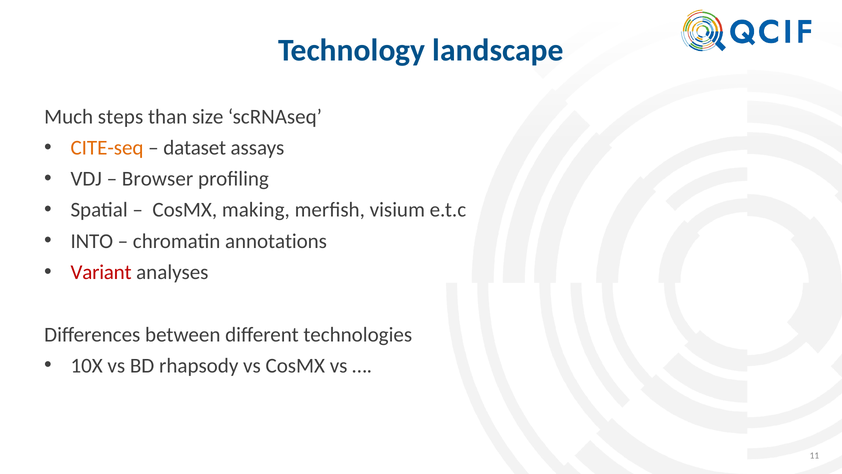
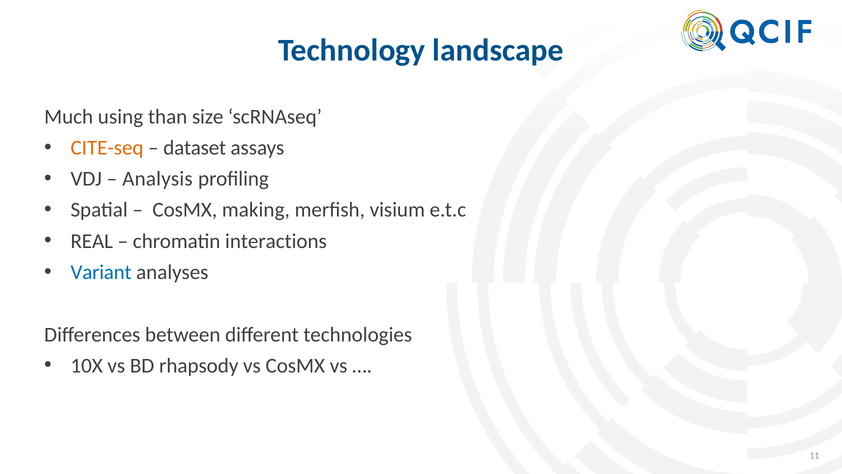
steps: steps -> using (121, 117)
Browser: Browser -> Analysis (158, 179)
INTO: INTO -> REAL (92, 241)
annotations: annotations -> interactions (276, 241)
Variant colour: red -> blue (101, 272)
